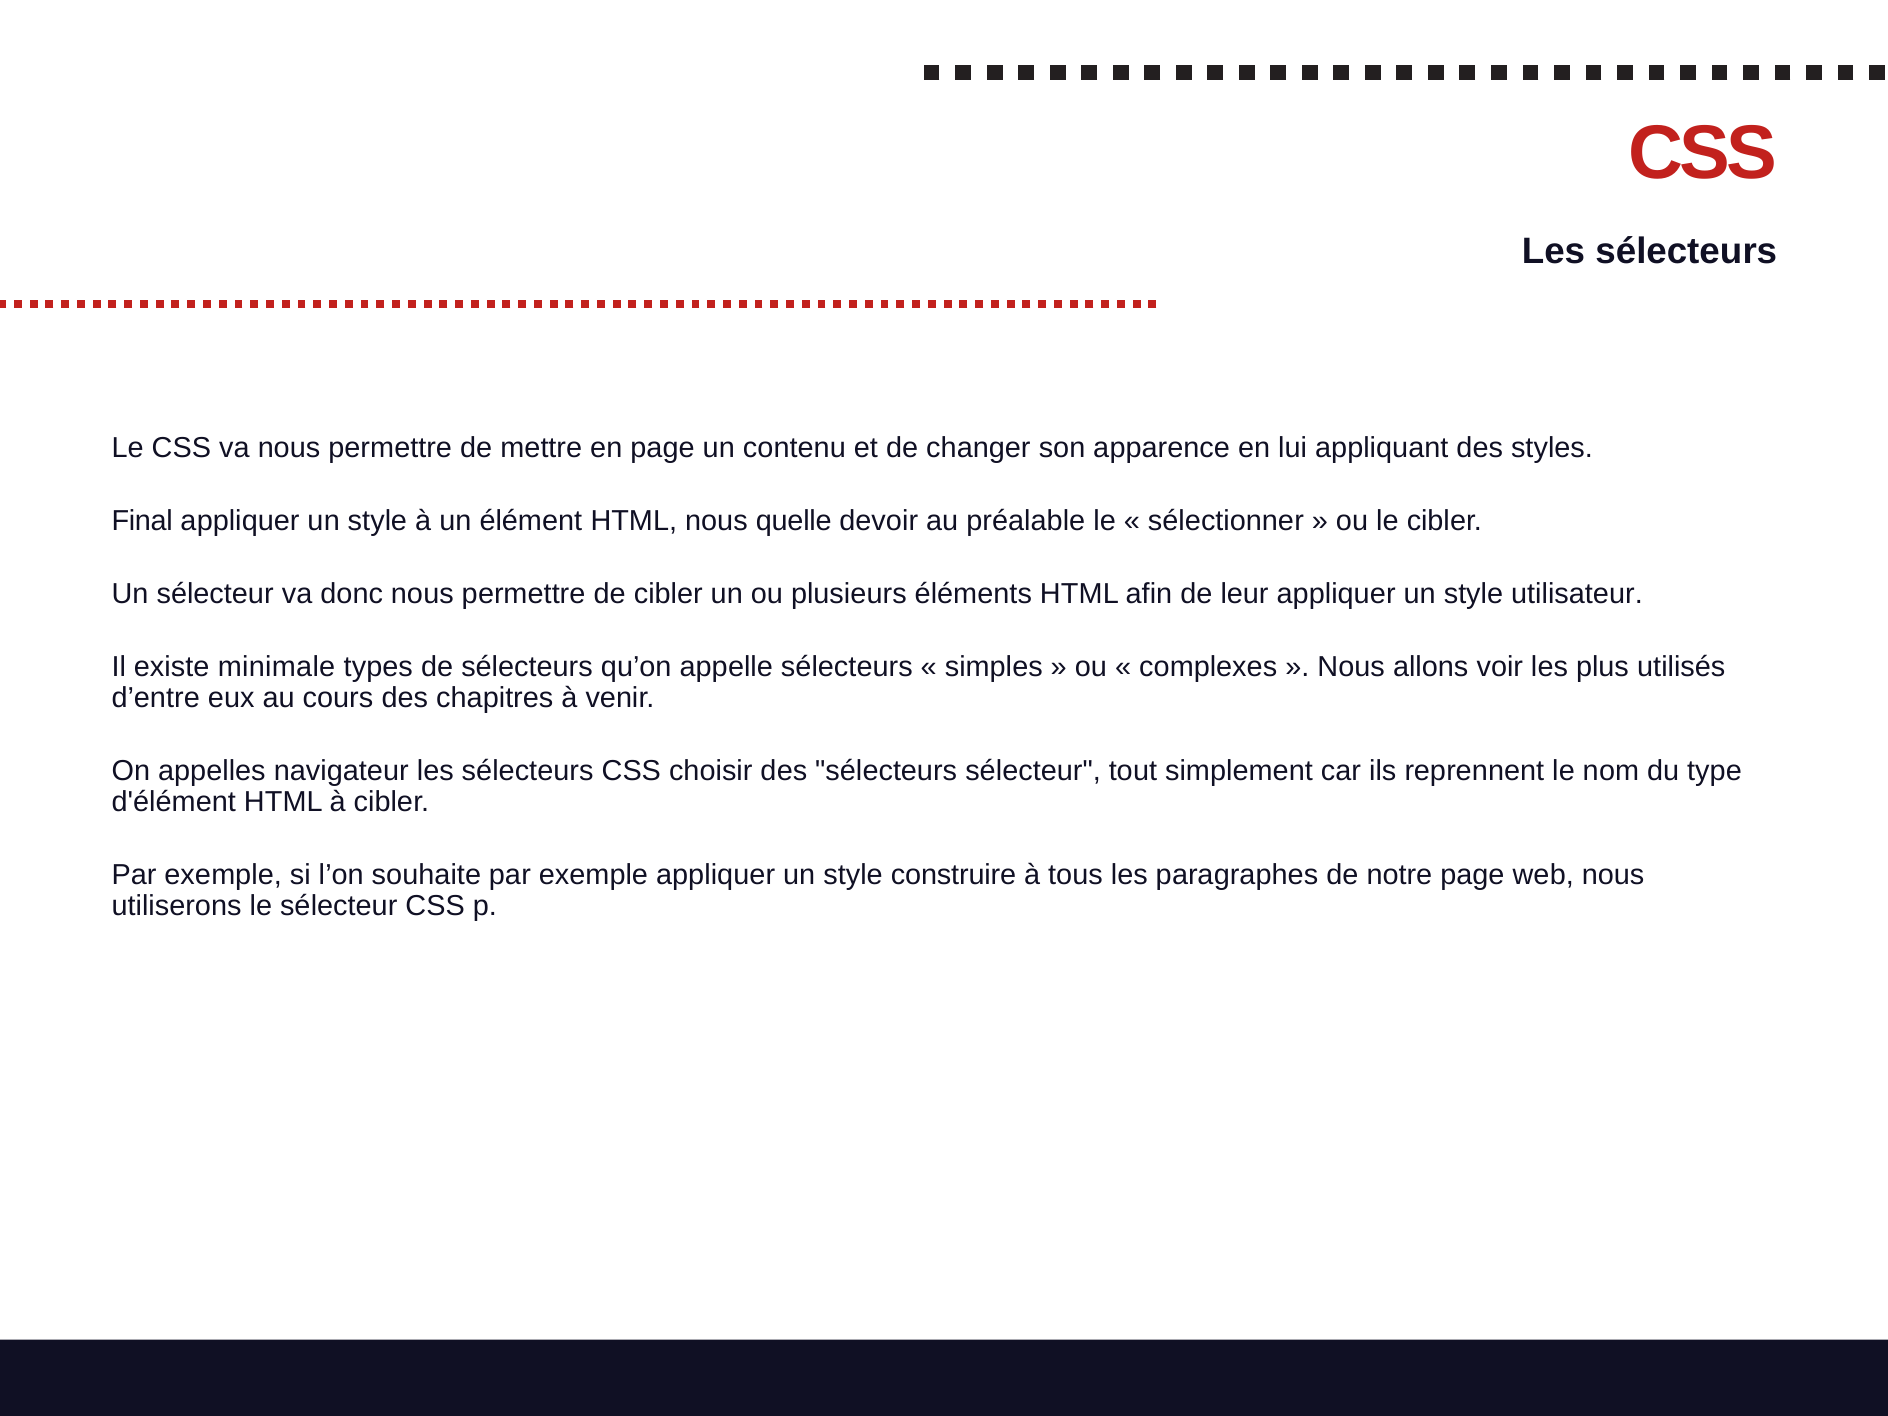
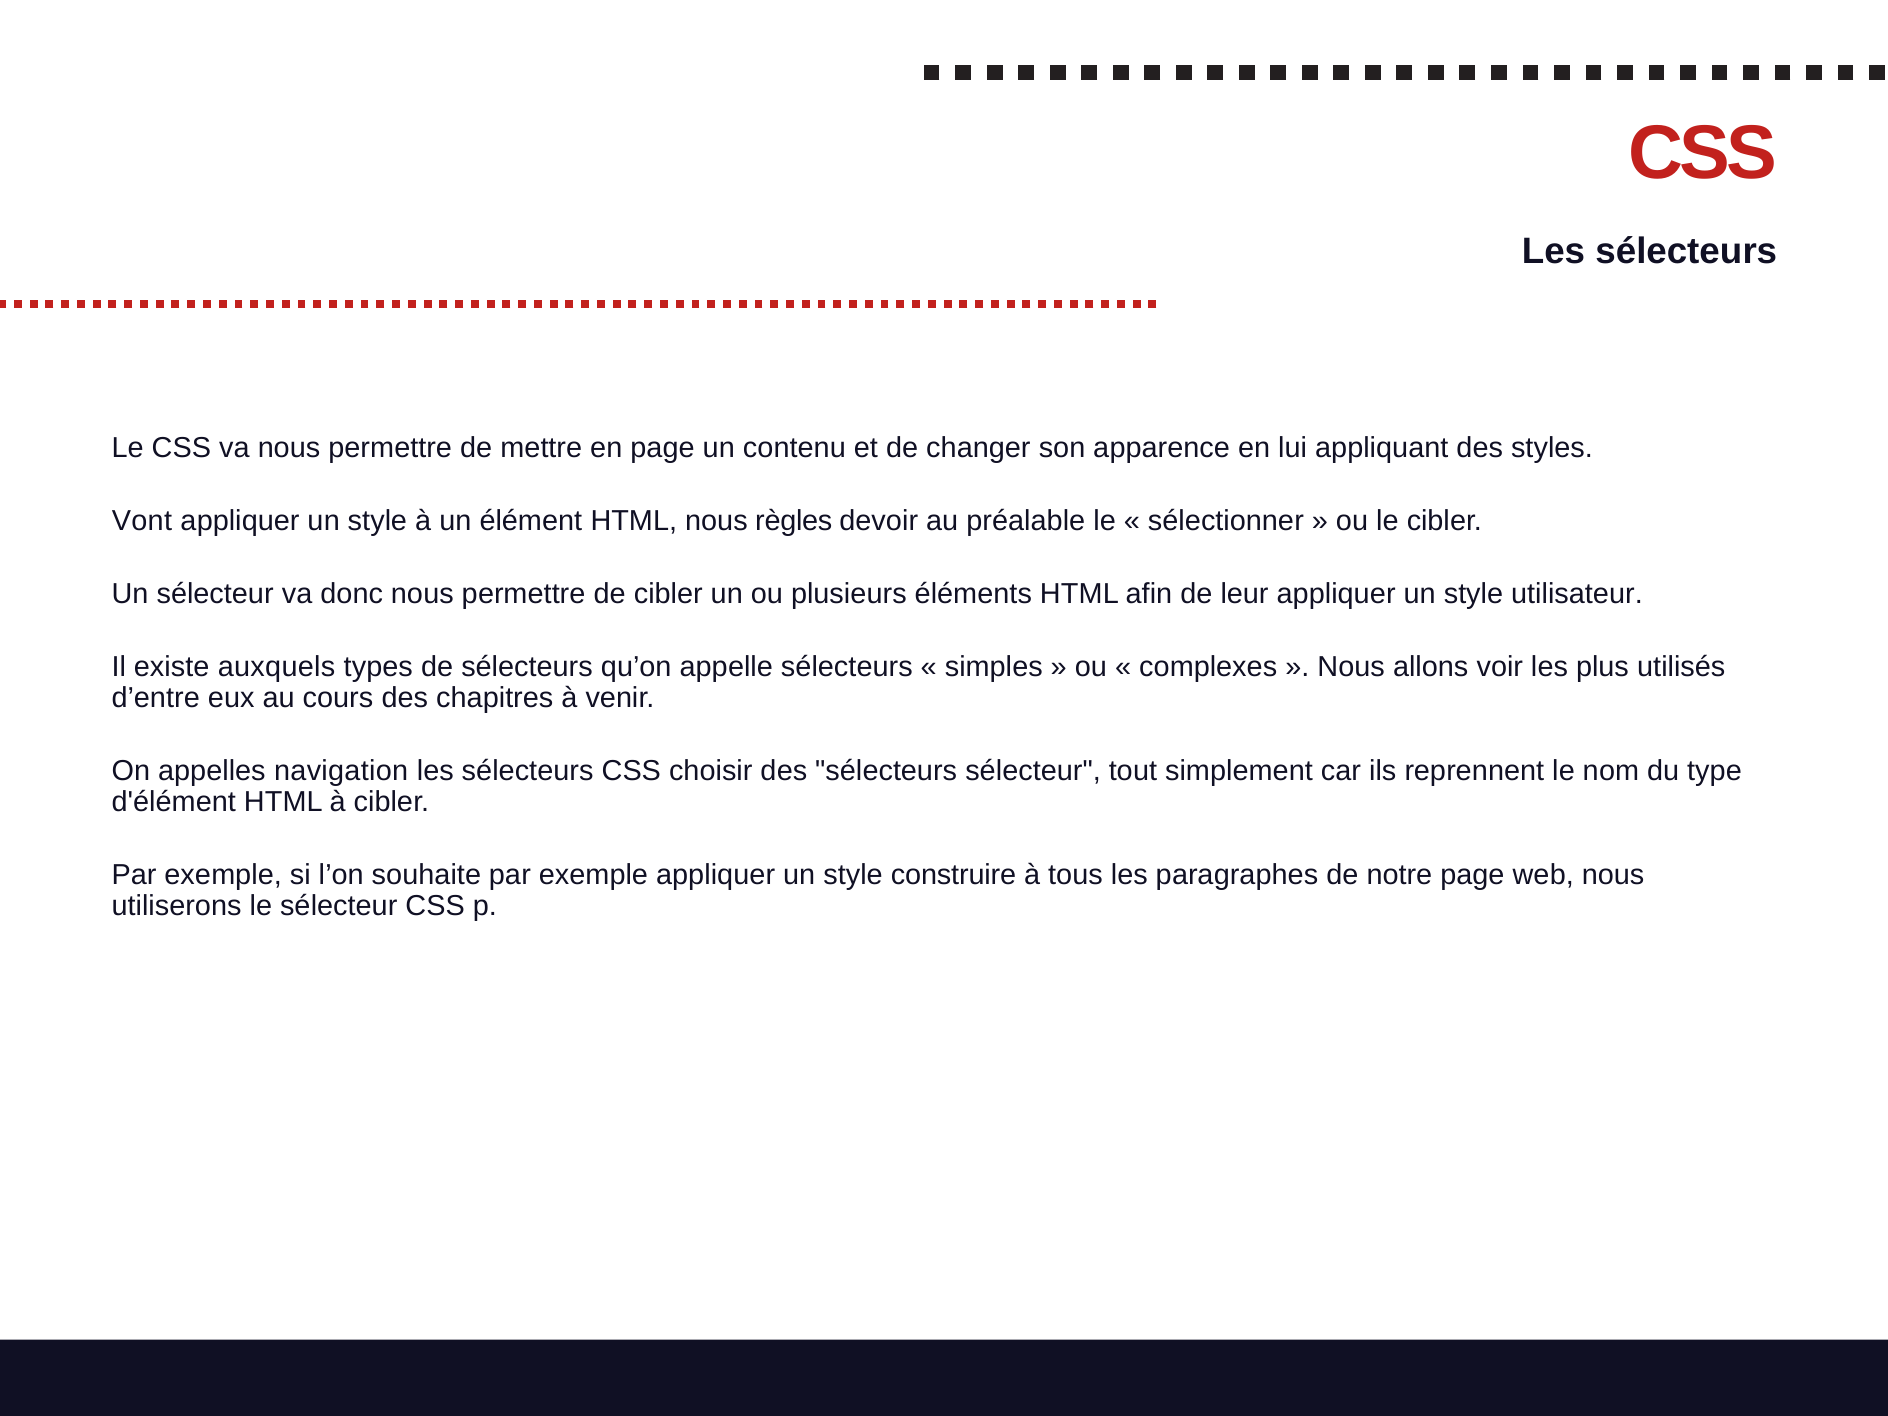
Final: Final -> Vont (142, 521)
quelle: quelle -> règles (794, 521)
minimale: minimale -> auxquels (277, 667)
navigateur: navigateur -> navigation (341, 771)
